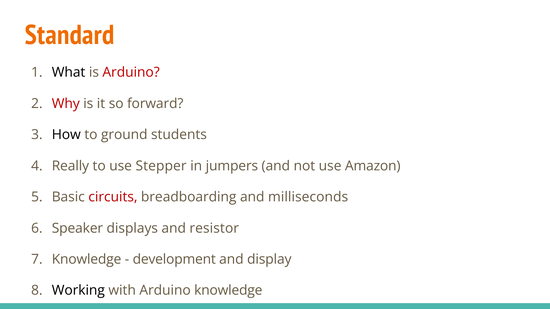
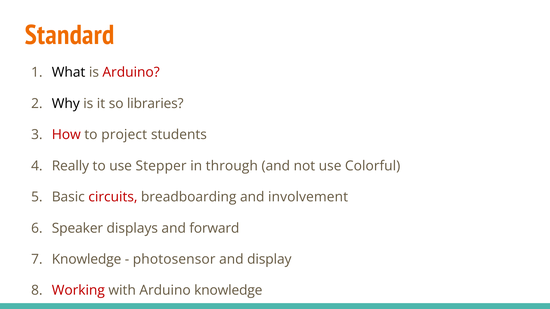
Why colour: red -> black (66, 104)
forward: forward -> libraries (155, 104)
How colour: black -> red (66, 135)
ground: ground -> project (124, 135)
jumpers: jumpers -> through (232, 166)
Amazon: Amazon -> Colorful (373, 166)
milliseconds: milliseconds -> involvement (308, 197)
resistor: resistor -> forward (214, 228)
development: development -> photosensor (174, 260)
Working colour: black -> red (78, 291)
